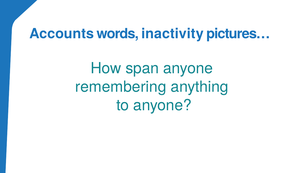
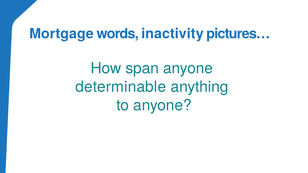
Accounts: Accounts -> Mortgage (62, 34)
remembering: remembering -> determinable (121, 87)
